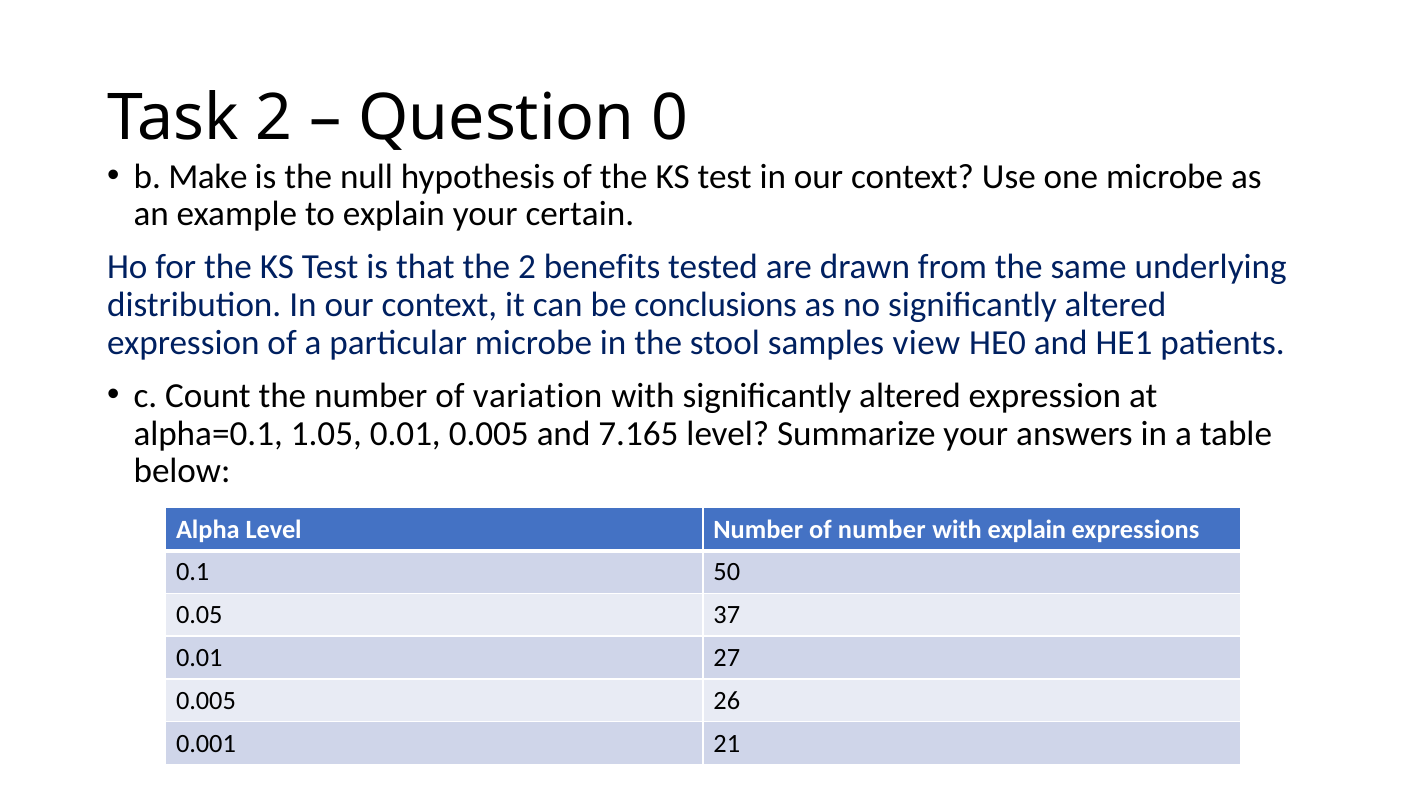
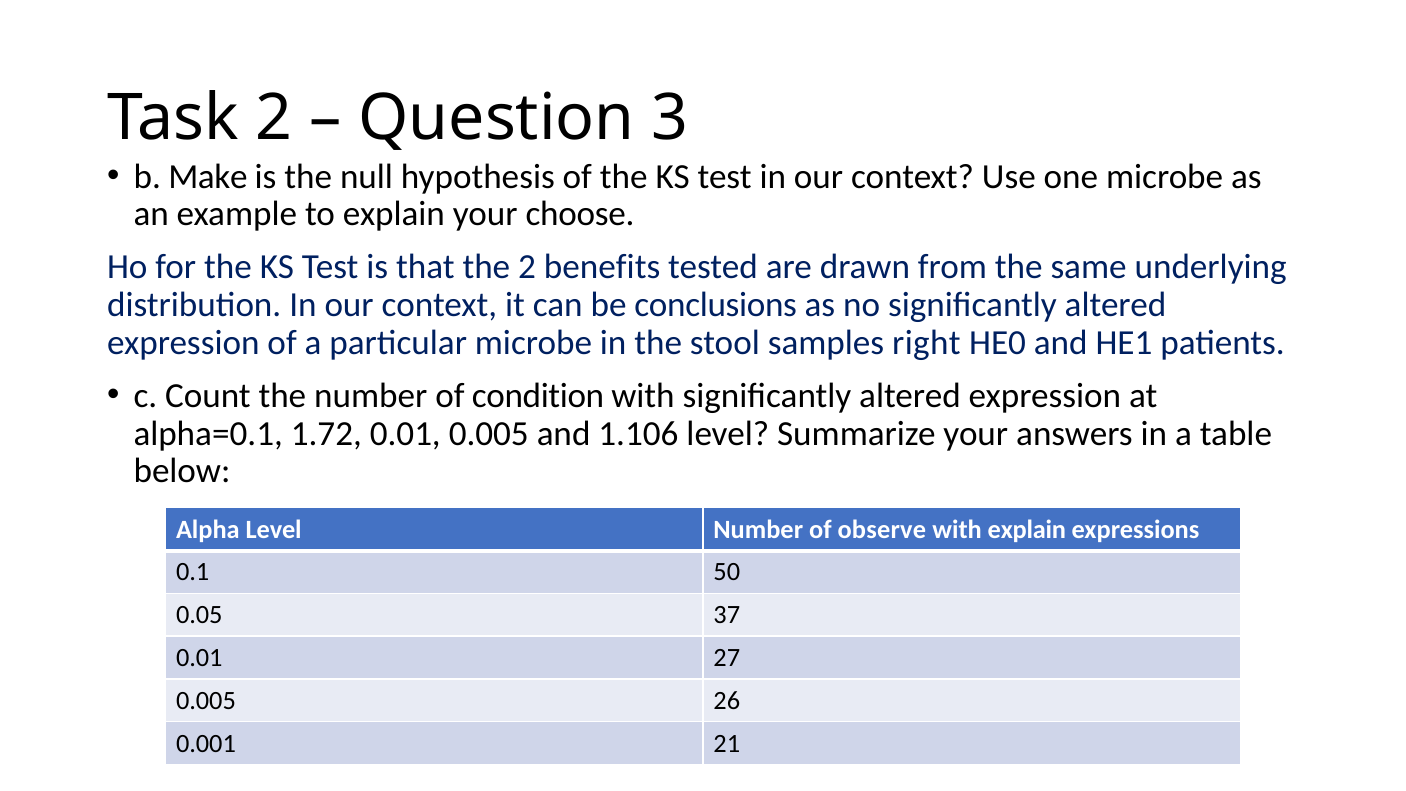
0: 0 -> 3 (670, 118)
certain: certain -> choose (580, 214)
view: view -> right (926, 343)
variation: variation -> condition (538, 395)
1.05: 1.05 -> 1.72 (326, 433)
7.165: 7.165 -> 1.106 (638, 433)
of number: number -> observe (882, 529)
